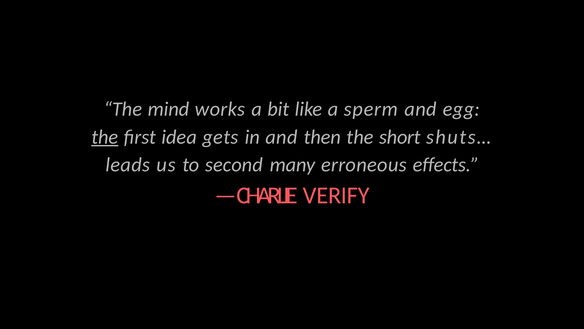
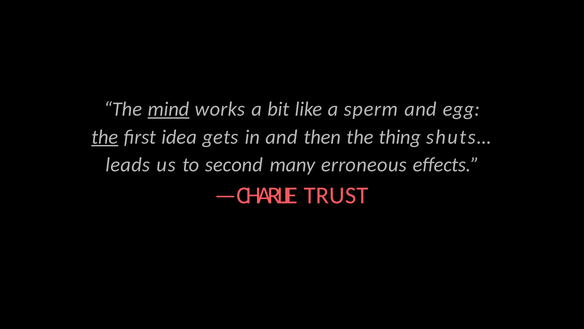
mind underline: none -> present (168, 109)
short: short -> thing (400, 137)
VERIFY: VERIFY -> TRUST (336, 195)
